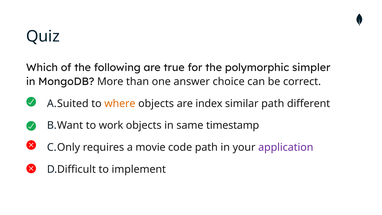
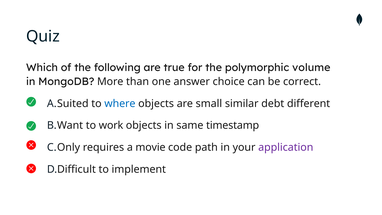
simpler: simpler -> volume (311, 67)
where colour: orange -> blue (120, 103)
index: index -> small (209, 103)
similar path: path -> debt (273, 103)
